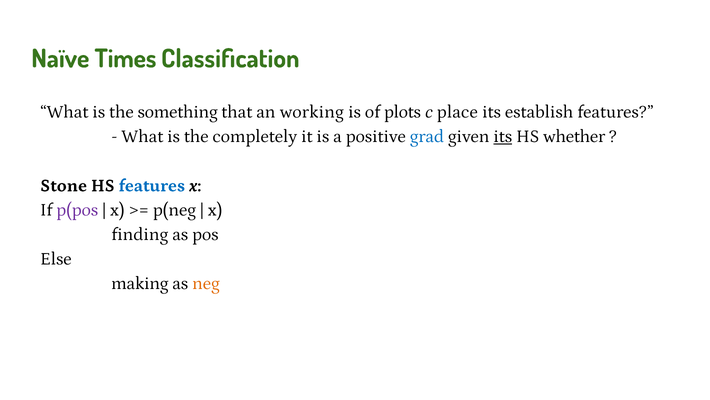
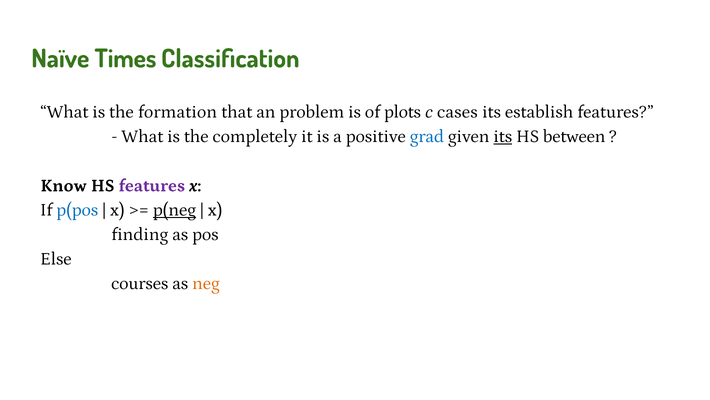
something: something -> formation (177, 112)
working: working -> problem (312, 112)
place: place -> cases (457, 112)
whether: whether -> between (574, 136)
Stone: Stone -> Know (64, 185)
features colour: blue -> purple (152, 185)
p(pos colour: purple -> blue (77, 210)
p(neg underline: none -> present (174, 210)
making: making -> courses (140, 283)
